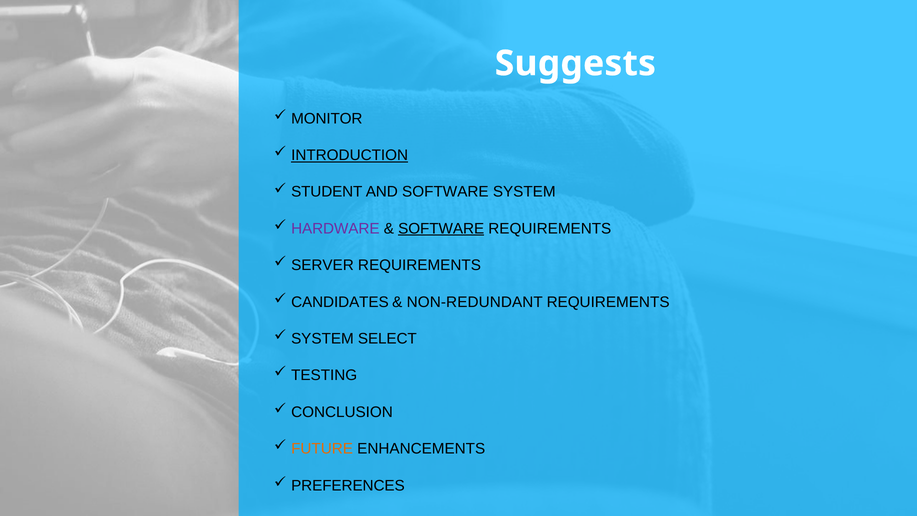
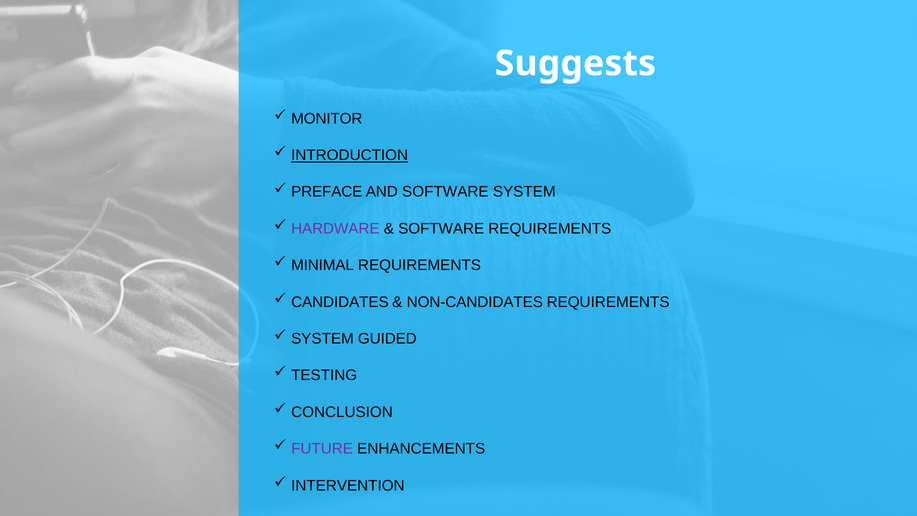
STUDENT: STUDENT -> PREFACE (327, 192)
SOFTWARE underline: present -> none (441, 229)
SERVER: SERVER -> MINIMAL (323, 265)
NON-REDUNDANT: NON-REDUNDANT -> NON-CANDIDATES (475, 302)
SELECT: SELECT -> GUIDED (387, 339)
FUTURE colour: orange -> purple (322, 449)
PREFERENCES: PREFERENCES -> INTERVENTION (348, 485)
